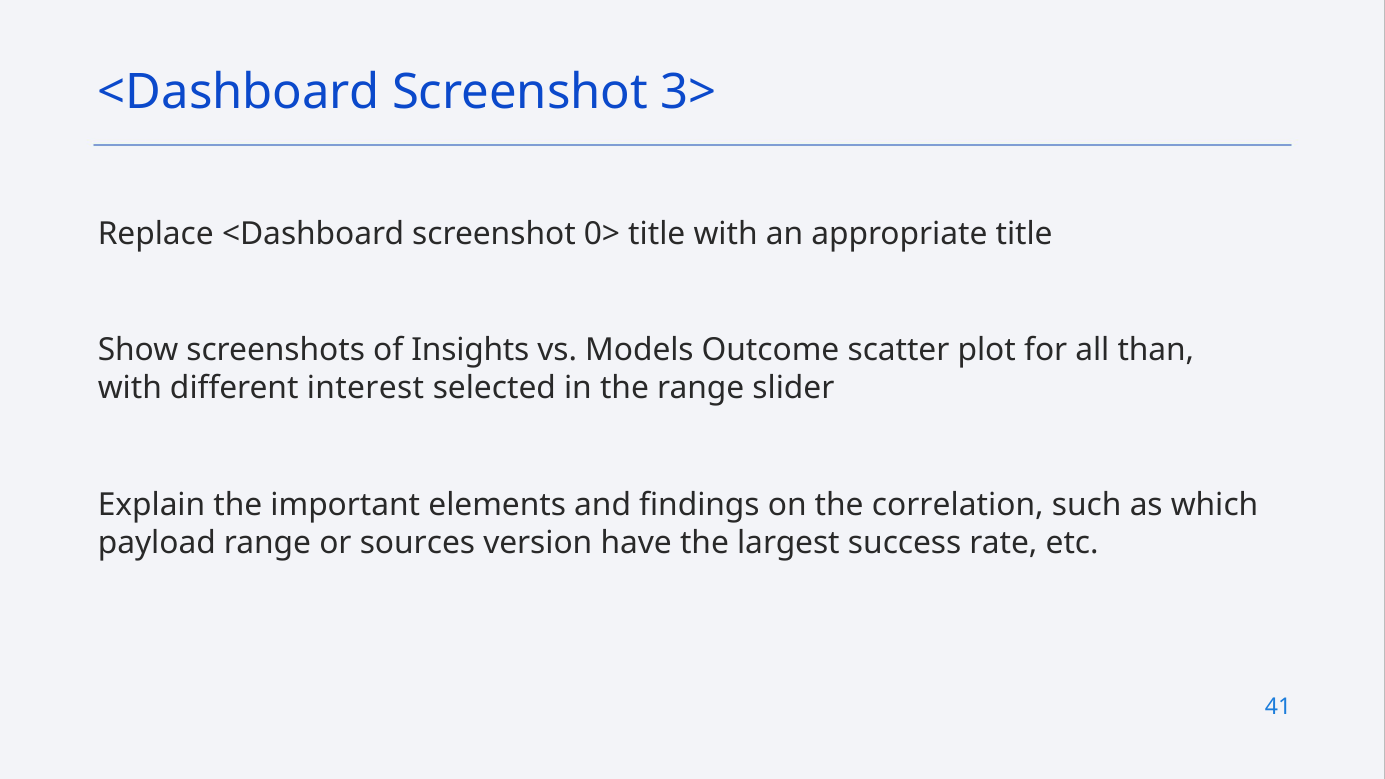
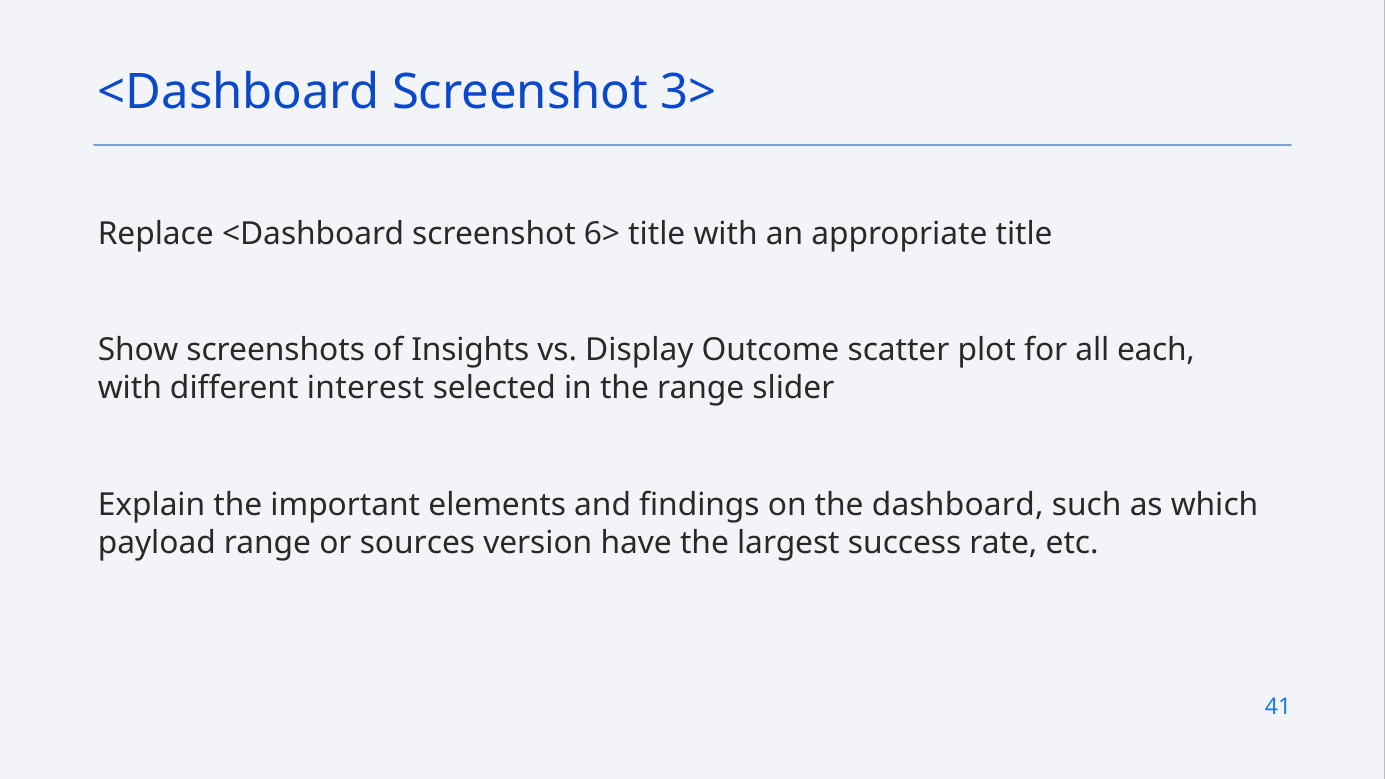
0>: 0> -> 6> (602, 234)
Models: Models -> Display (639, 350)
than: than -> each (1156, 350)
correlation: correlation -> dashboard (958, 505)
